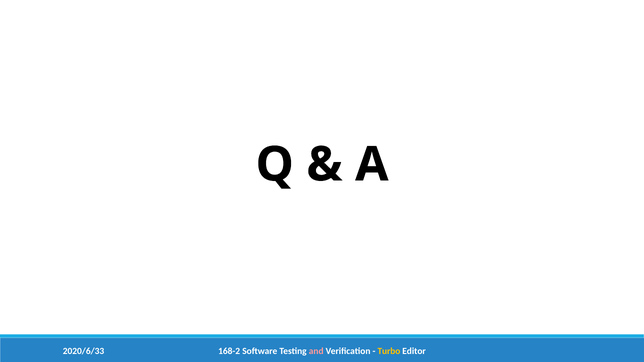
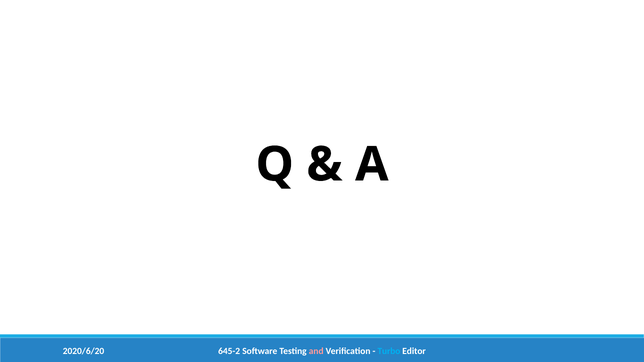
168-2: 168-2 -> 645-2 (229, 351)
Turbo colour: yellow -> light blue (389, 351)
2020/6/33: 2020/6/33 -> 2020/6/20 (83, 352)
